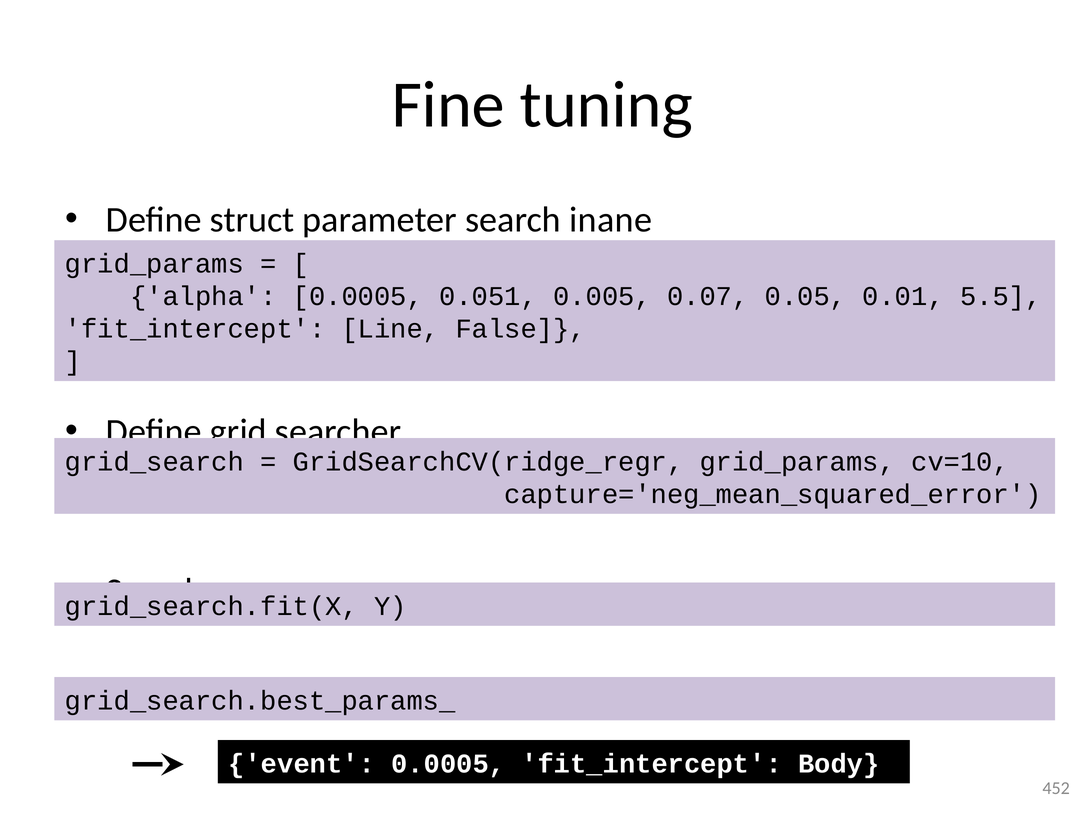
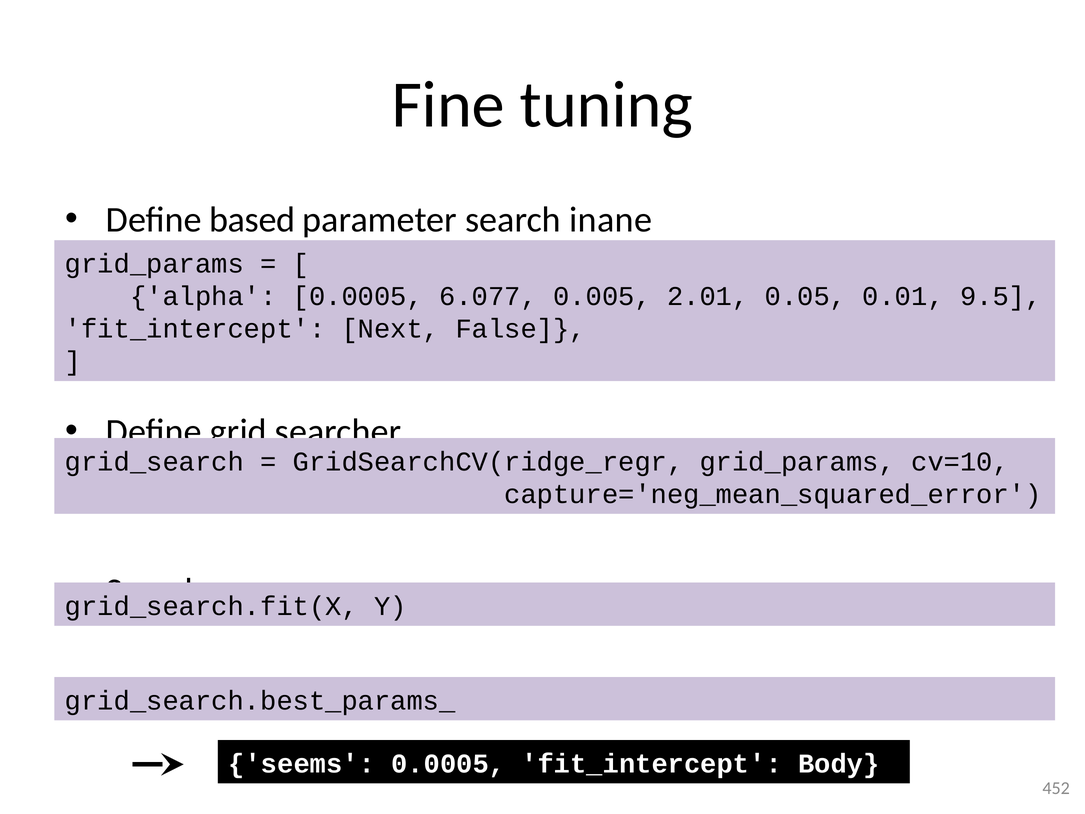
struct: struct -> based (252, 220)
0.051: 0.051 -> 6.077 (488, 296)
0.07: 0.07 -> 2.01 (708, 296)
5.5: 5.5 -> 9.5 (1001, 296)
Line: Line -> Next (390, 329)
event: event -> seems (302, 763)
